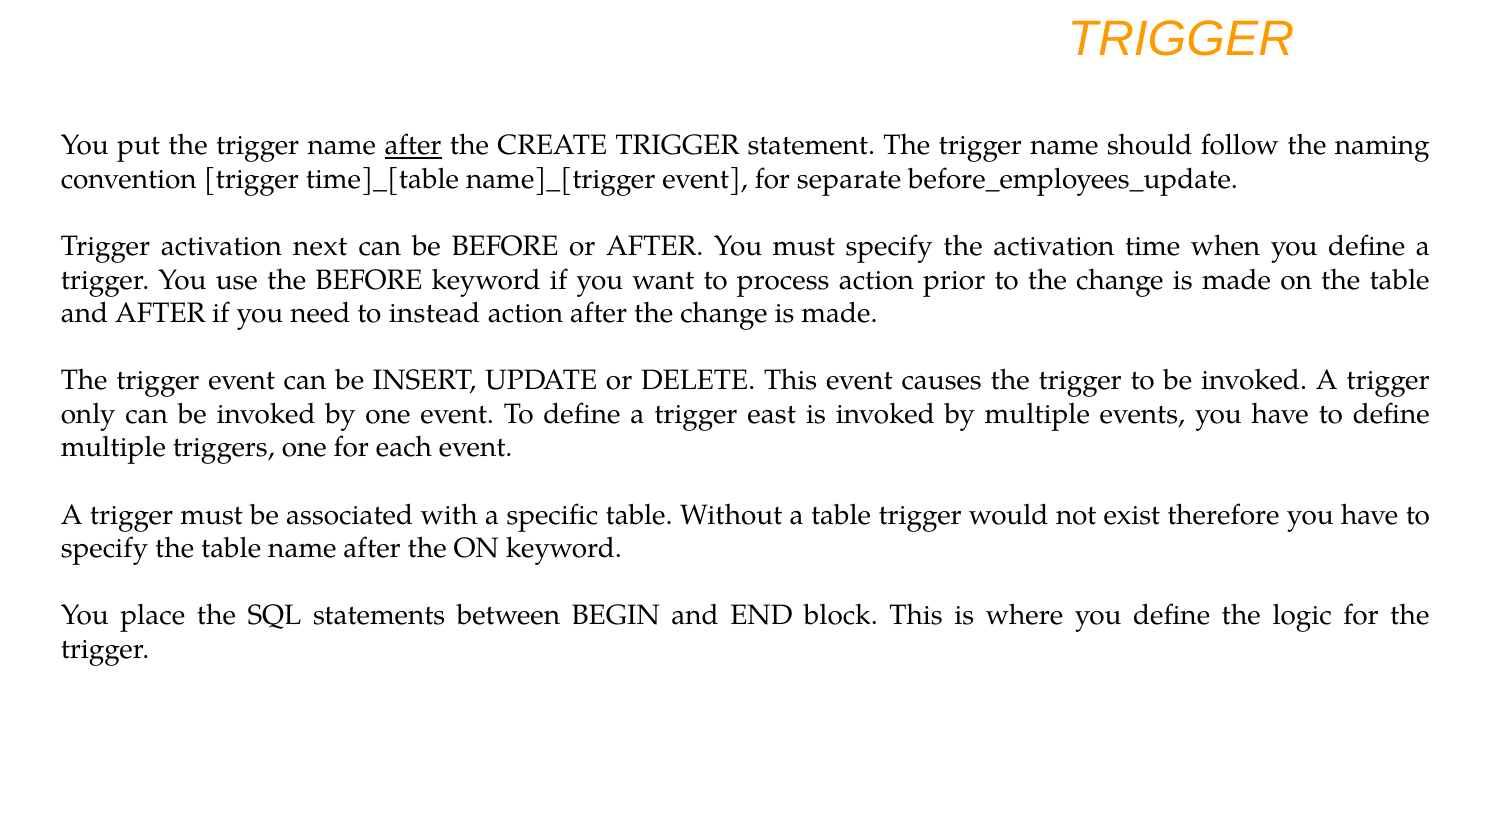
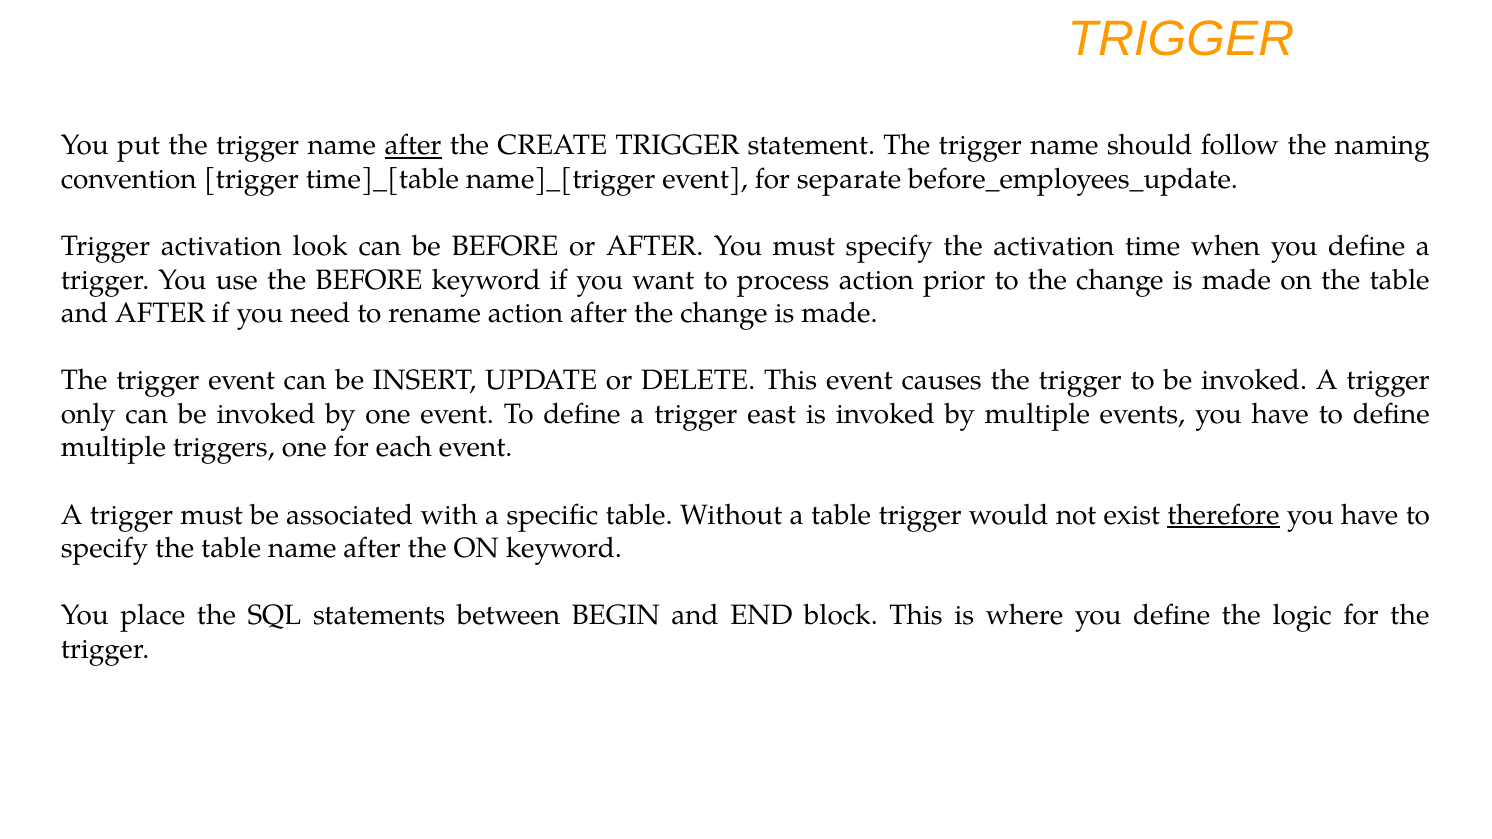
next: next -> look (320, 246)
instead: instead -> rename (435, 314)
therefore underline: none -> present (1223, 515)
